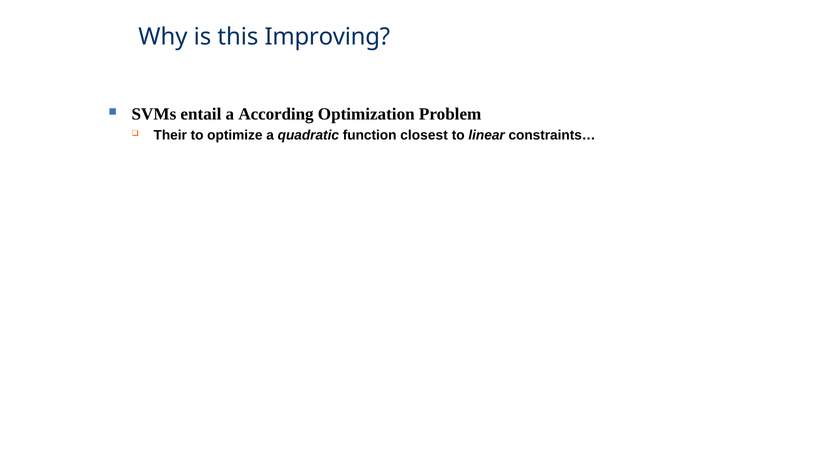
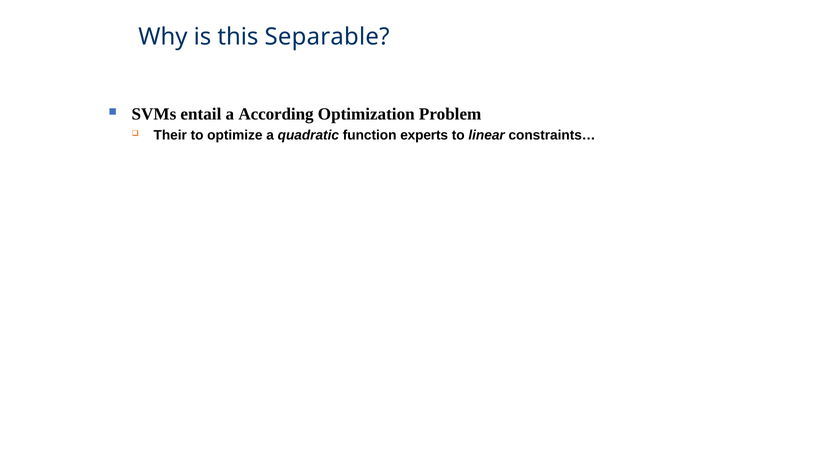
Improving: Improving -> Separable (327, 37)
closest: closest -> experts (424, 135)
